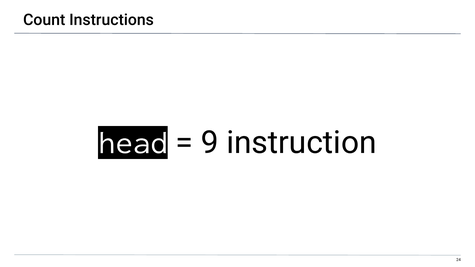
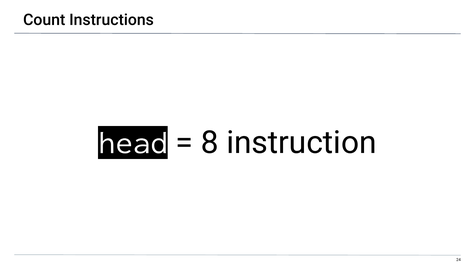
9: 9 -> 8 (210, 143)
